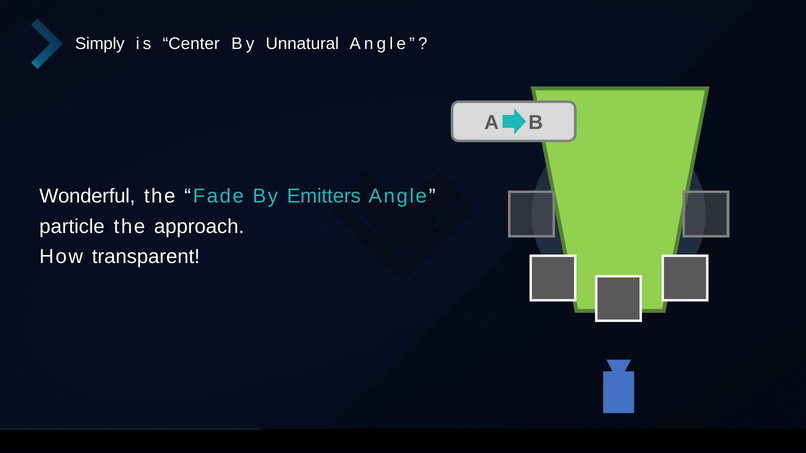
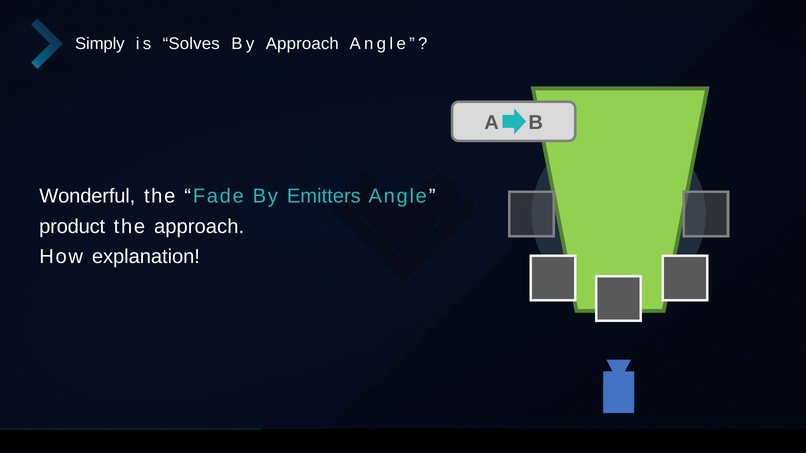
Center: Center -> Solves (191, 44)
By Unnatural: Unnatural -> Approach (302, 44)
particle: particle -> product (72, 227)
transparent: transparent -> explanation (146, 257)
